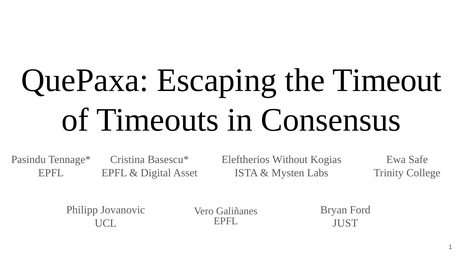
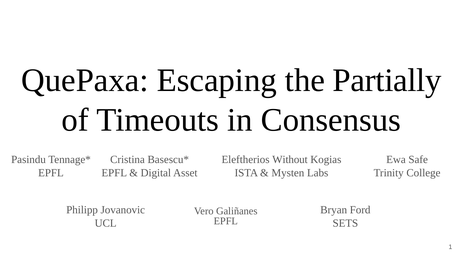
Timeout: Timeout -> Partially (387, 80)
JUST: JUST -> SETS (345, 223)
